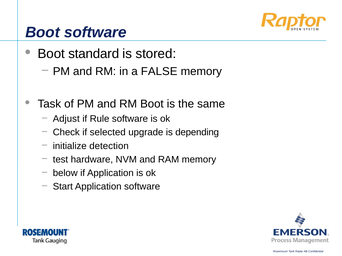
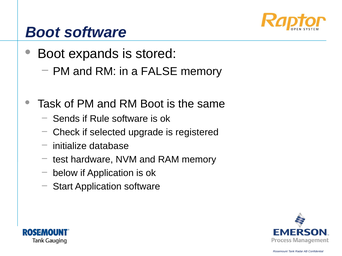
standard: standard -> expands (94, 54)
Adjust: Adjust -> Sends (66, 119)
depending: depending -> registered (197, 133)
detection: detection -> database (109, 146)
